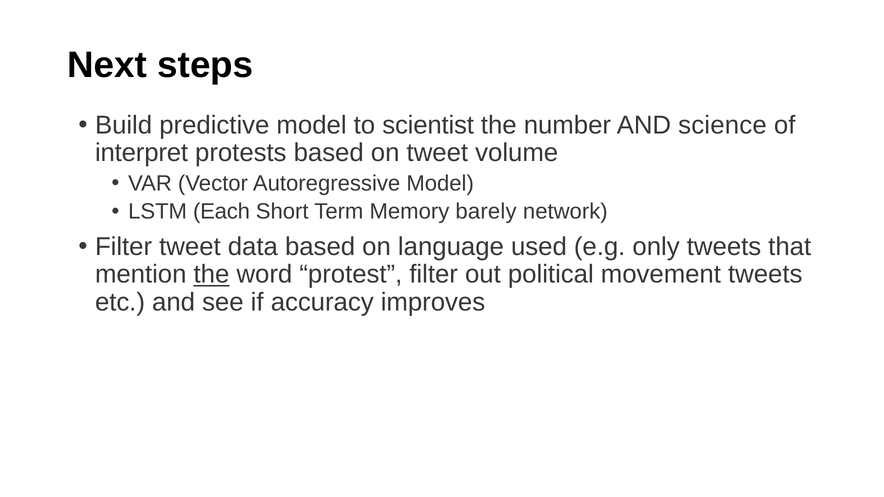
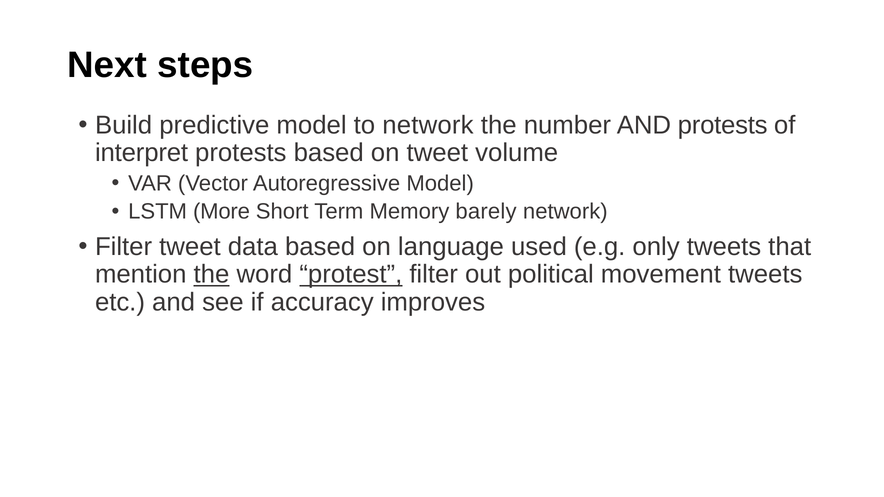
to scientist: scientist -> network (428, 125)
AND science: science -> protests (723, 125)
Each: Each -> More (222, 212)
protest underline: none -> present (351, 275)
